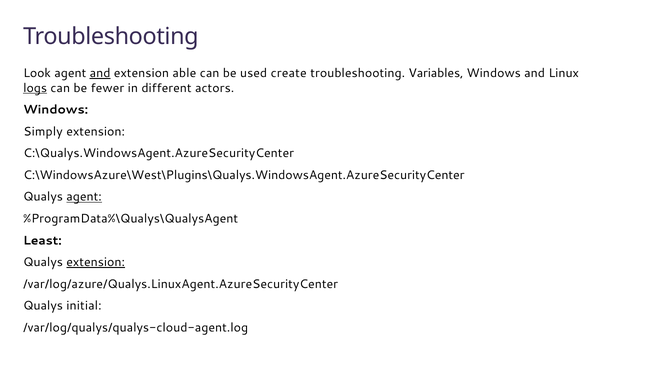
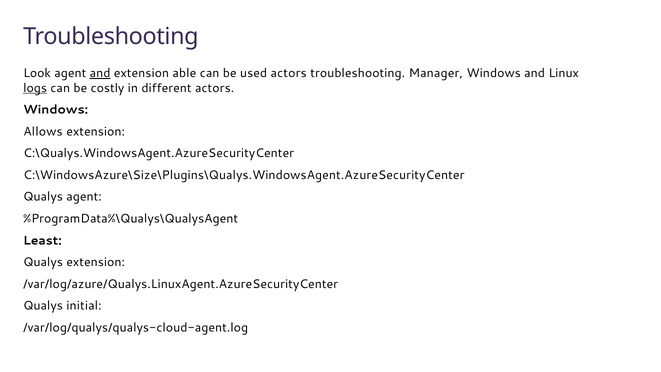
used create: create -> actors (289, 73)
Variables: Variables -> Manager (436, 73)
fewer: fewer -> costly (108, 88)
Simply: Simply -> Allows (43, 131)
C:\WindowsAzure\West\Plugins\Qualys.WindowsAgent.AzureSecurityCenter: C:\WindowsAzure\West\Plugins\Qualys.WindowsAgent.AzureSecurityCenter -> C:\WindowsAzure\Size\Plugins\Qualys.WindowsAgent.AzureSecurityCenter (244, 175)
agent underline: present -> none (84, 197)
extension underline: present -> none (96, 262)
